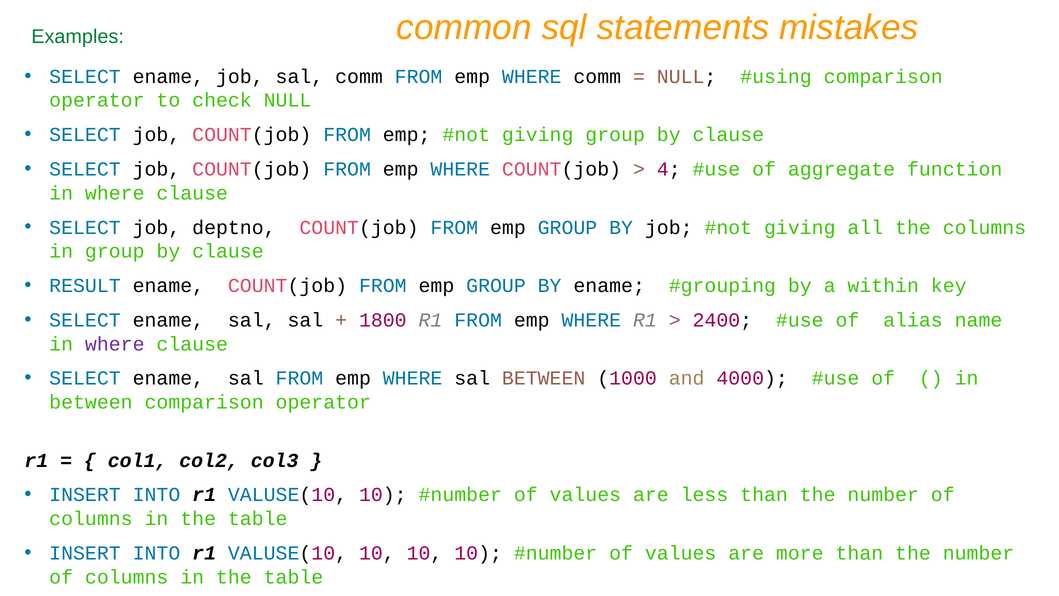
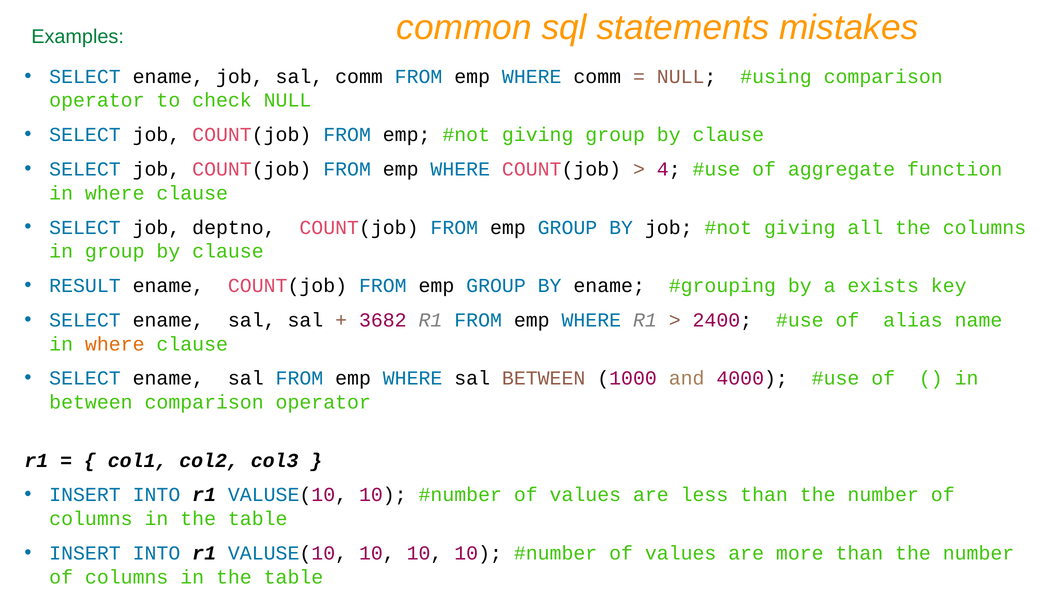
within: within -> exists (883, 286)
1800: 1800 -> 3682 (383, 320)
where colour: purple -> orange (115, 344)
